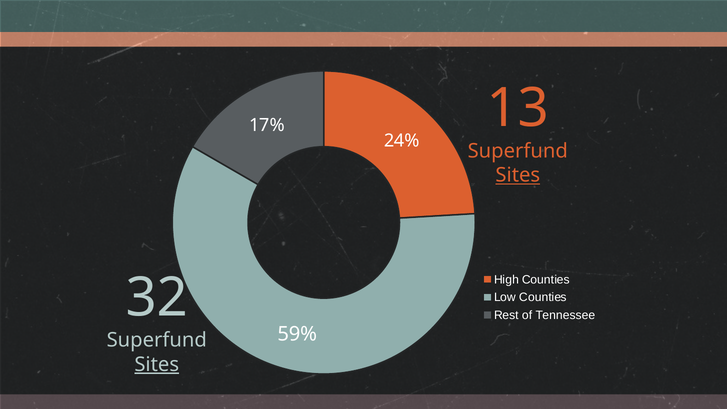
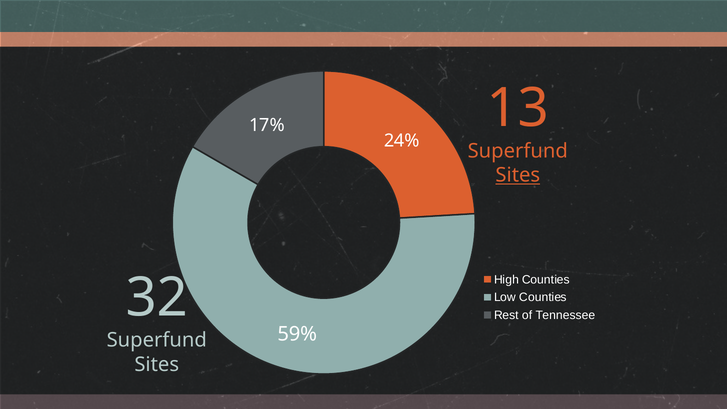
Sites underline: present -> none (157, 365)
